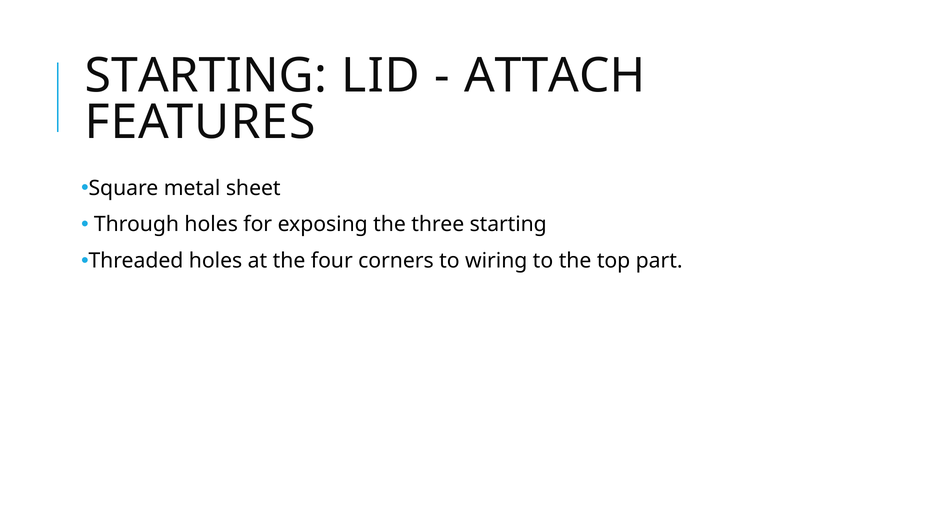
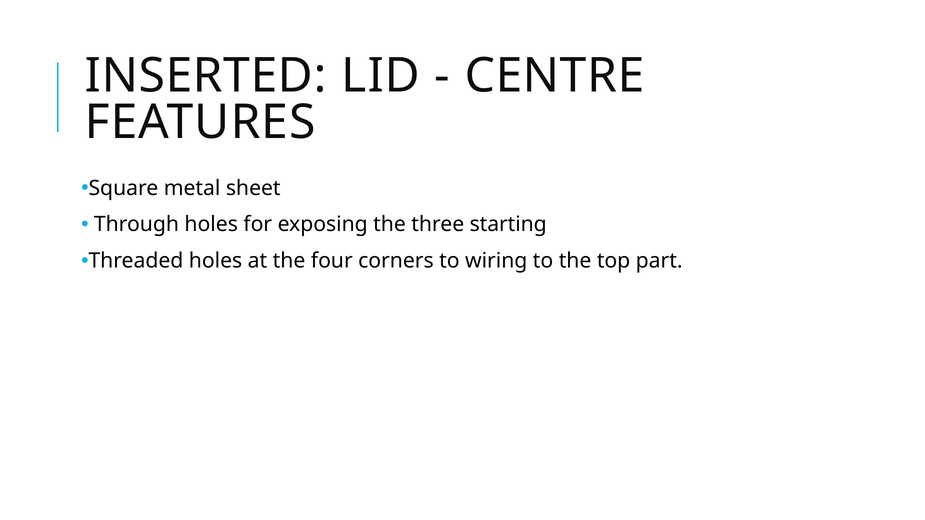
STARTING: STARTING -> INSERTED (206, 76)
ATTACH: ATTACH -> CENTRE (554, 76)
